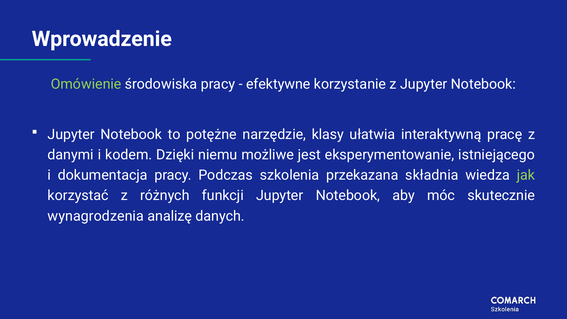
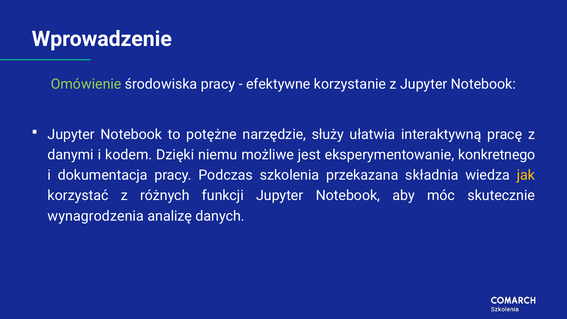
klasy: klasy -> służy (328, 134)
istniejącego: istniejącego -> konkretnego (497, 155)
jak colour: light green -> yellow (526, 175)
